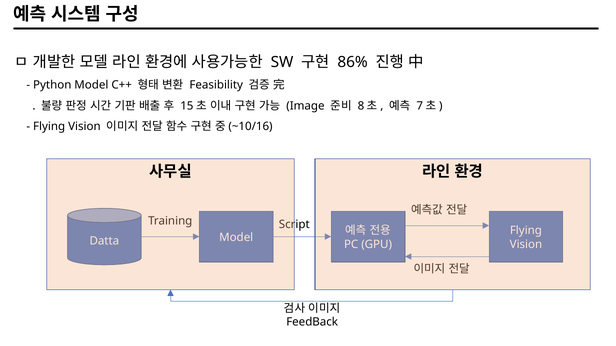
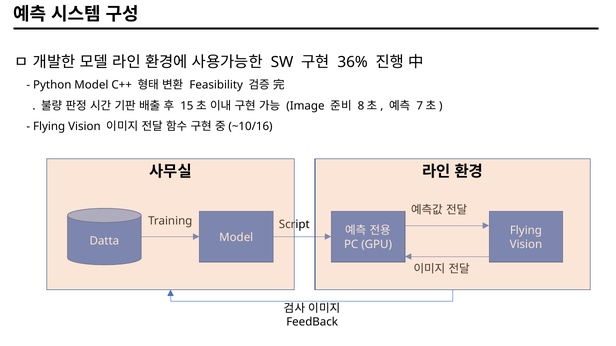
86%: 86% -> 36% (353, 62)
